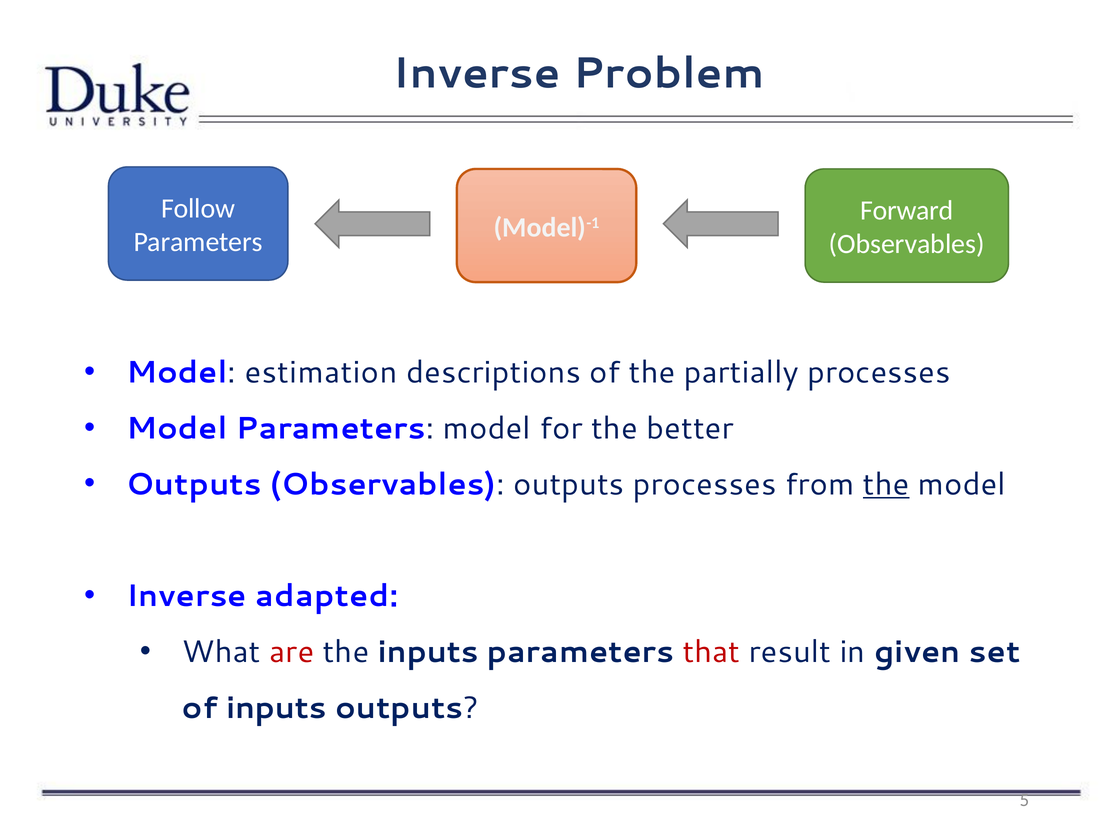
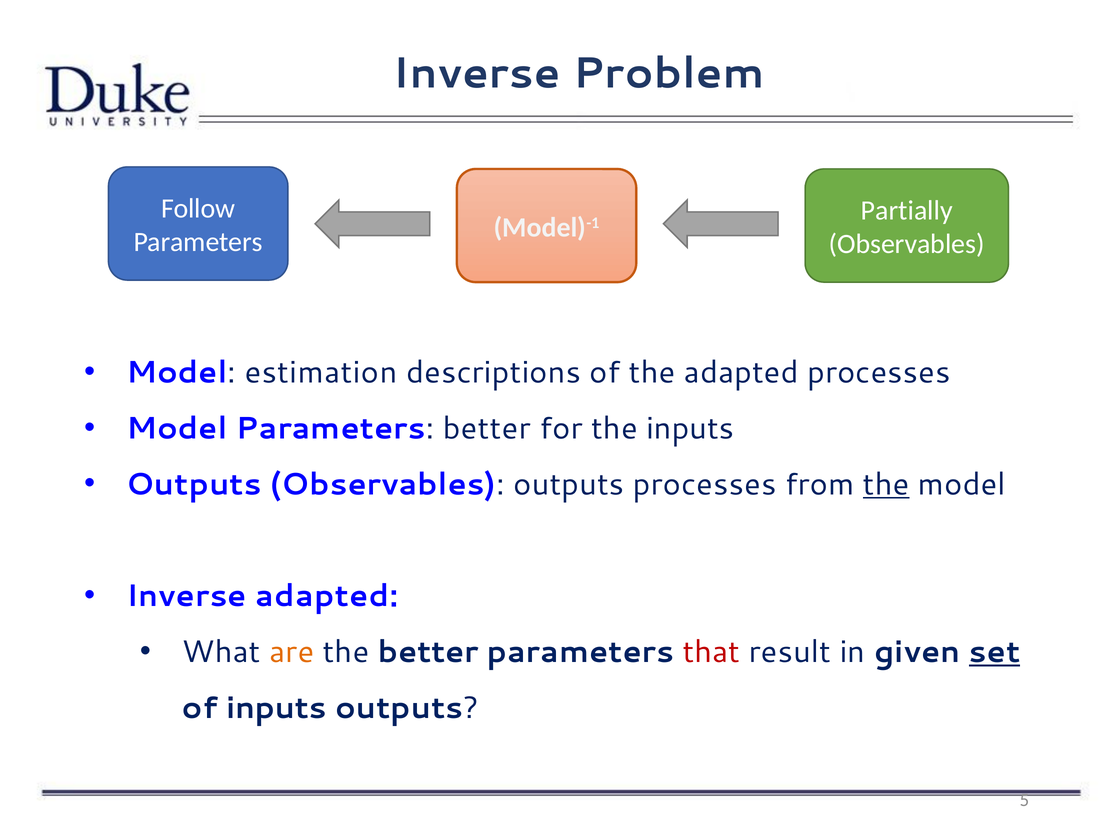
Forward: Forward -> Partially (907, 211)
the partially: partially -> adapted (741, 373)
Parameters model: model -> better (487, 428)
the better: better -> inputs (690, 428)
are colour: red -> orange (292, 652)
the inputs: inputs -> better (428, 652)
set underline: none -> present (995, 652)
